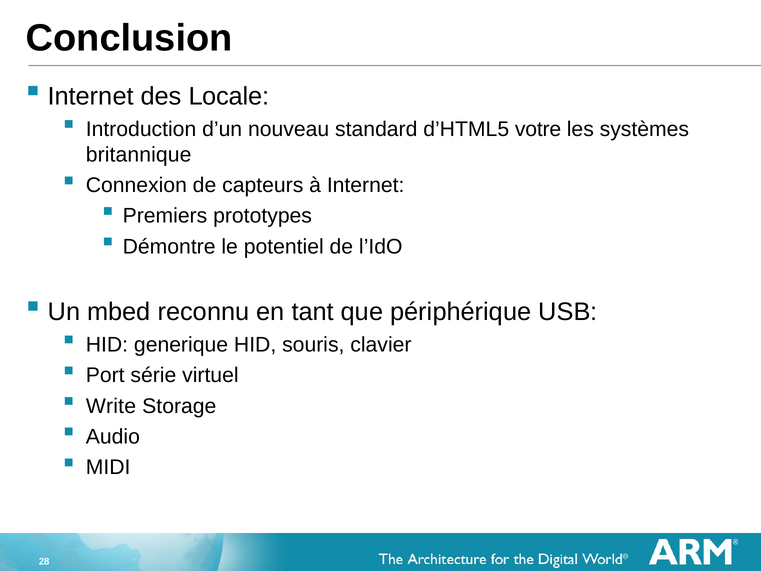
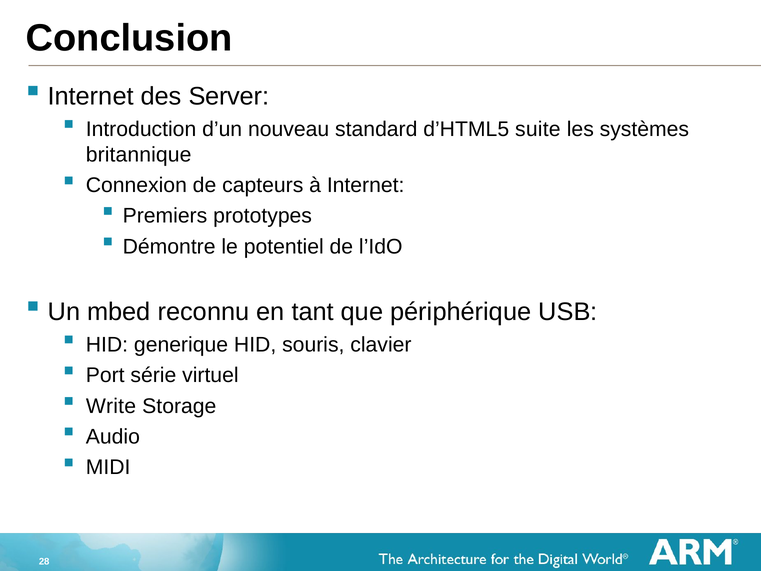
Locale: Locale -> Server (229, 96)
votre: votre -> suite (538, 129)
